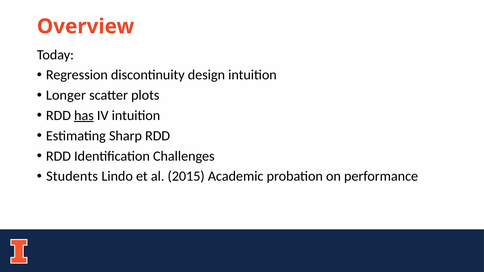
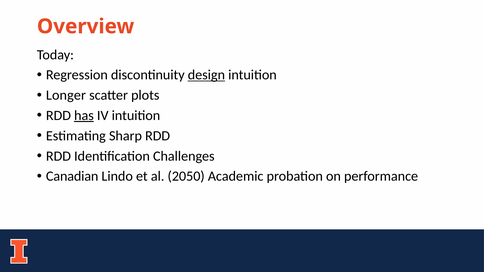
design underline: none -> present (206, 75)
Students: Students -> Canadian (72, 176)
2015: 2015 -> 2050 (186, 176)
